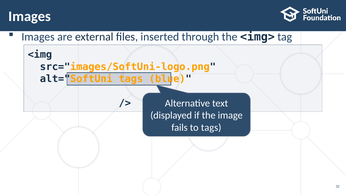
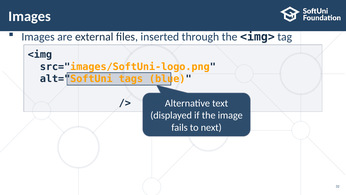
to tags: tags -> next (211, 127)
